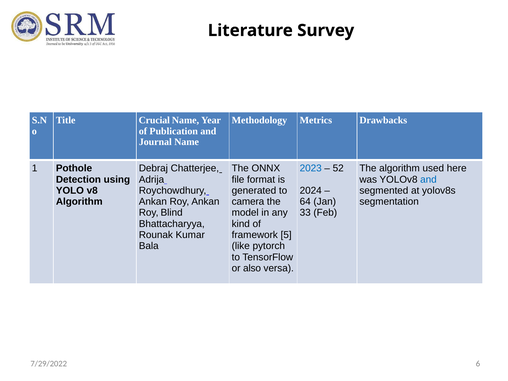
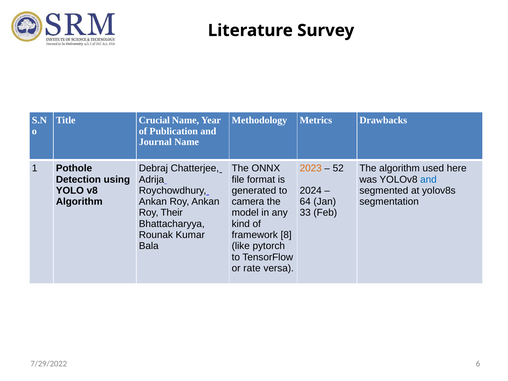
2023 colour: blue -> orange (311, 168)
Blind: Blind -> Their (172, 213)
5: 5 -> 8 (286, 235)
also: also -> rate (252, 268)
